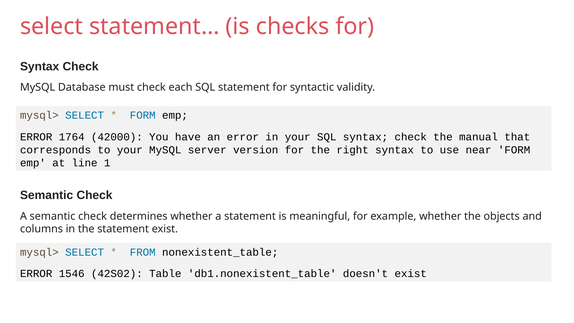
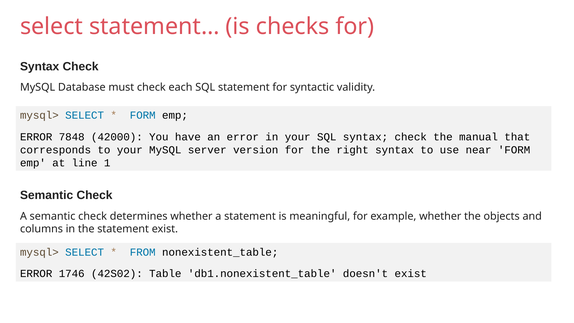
1764: 1764 -> 7848 (72, 137)
1546: 1546 -> 1746 (72, 274)
